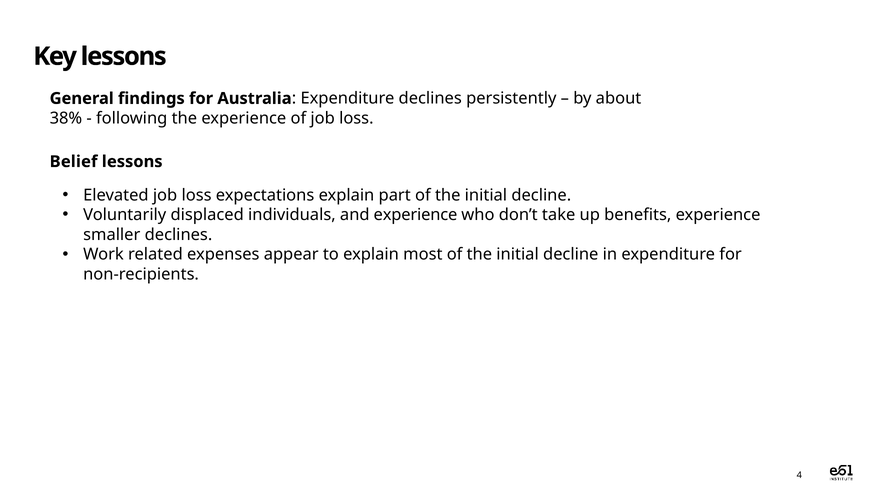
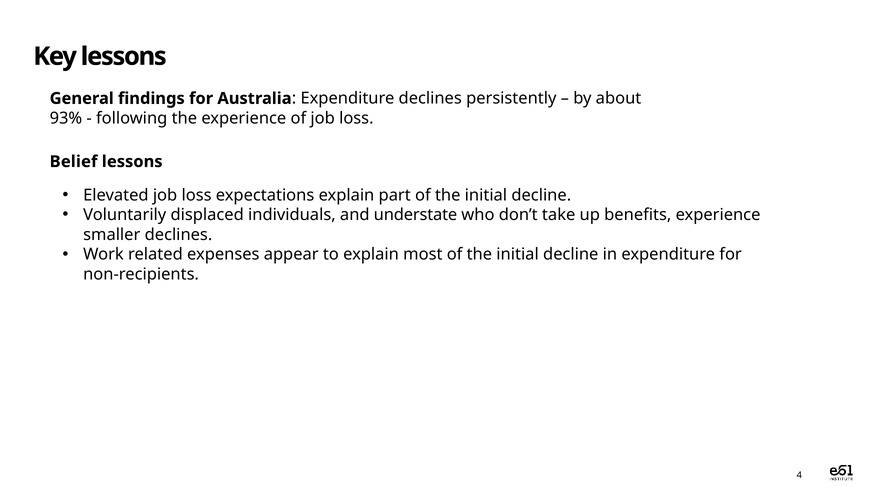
38%: 38% -> 93% (66, 118)
and experience: experience -> understate (416, 215)
